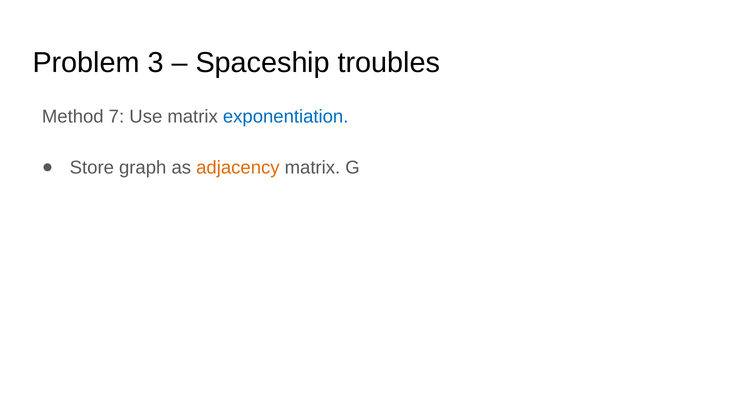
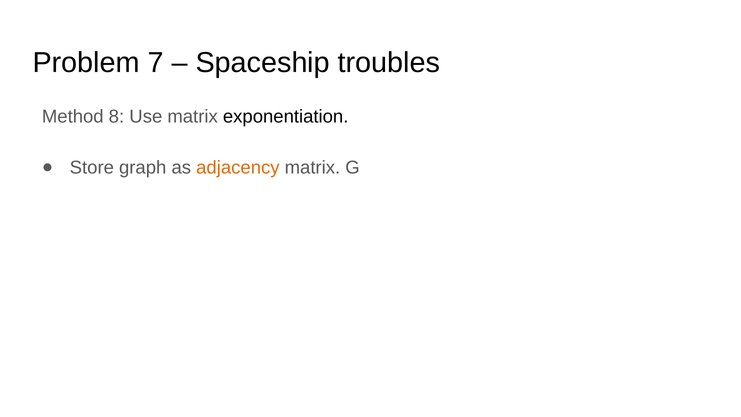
3: 3 -> 7 (156, 63)
7: 7 -> 8 (116, 117)
exponentiation colour: blue -> black (286, 117)
